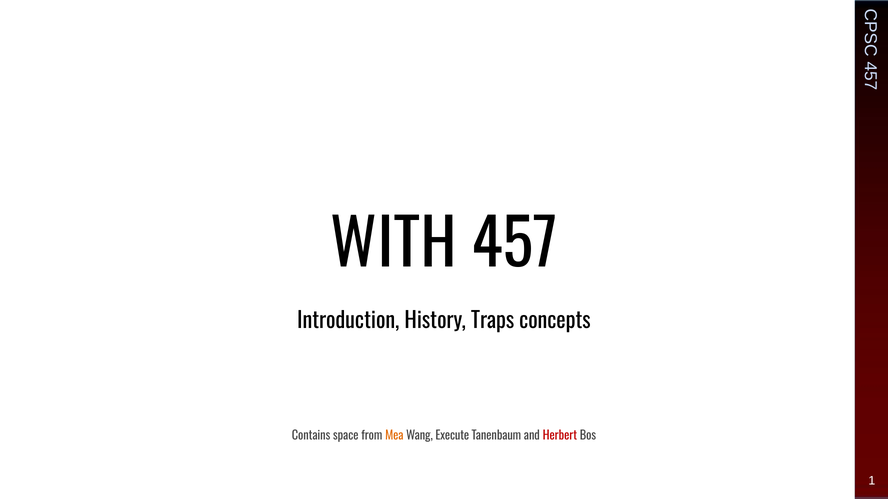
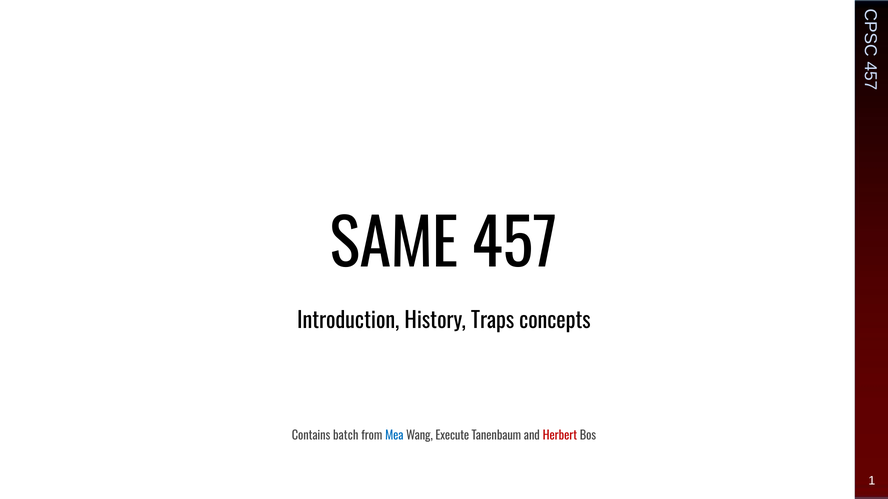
WITH: WITH -> SAME (394, 246)
space: space -> batch (346, 436)
Mea colour: orange -> blue (394, 436)
